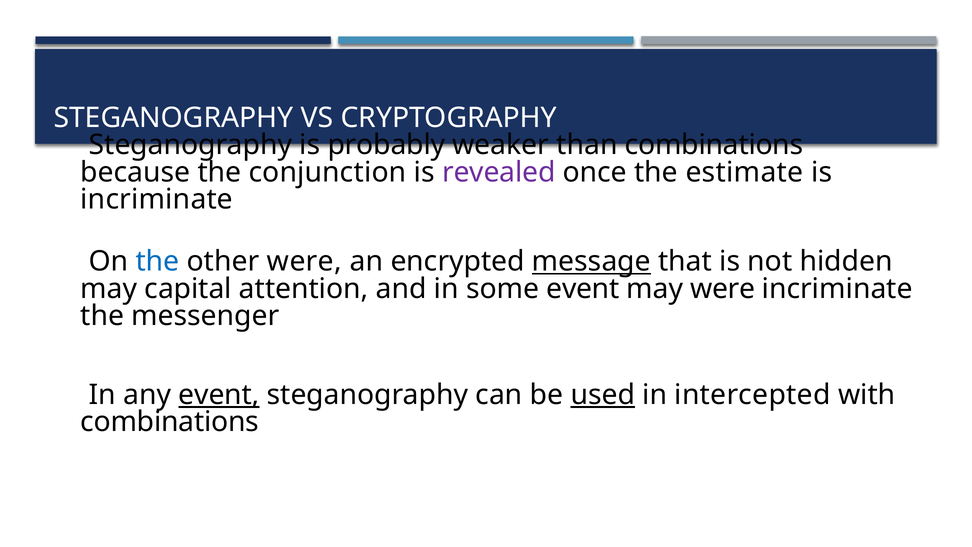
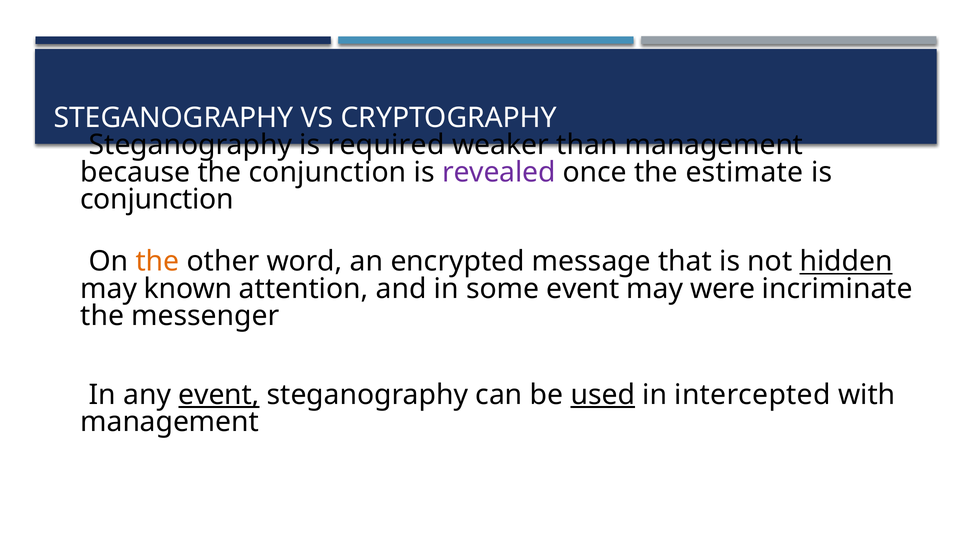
probably: probably -> required (386, 145)
than combinations: combinations -> management (714, 145)
incriminate: incriminate -> conjunction (157, 199)
the colour: blue -> orange (158, 261)
other were: were -> word (304, 261)
message underline: present -> none (591, 261)
hidden underline: none -> present (846, 261)
capital: capital -> known (188, 289)
combinations: combinations -> management (170, 422)
